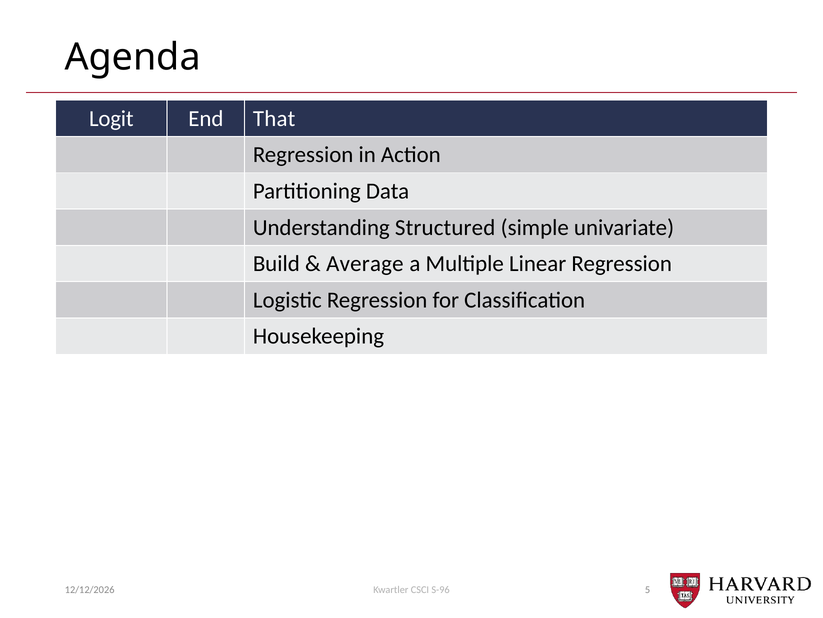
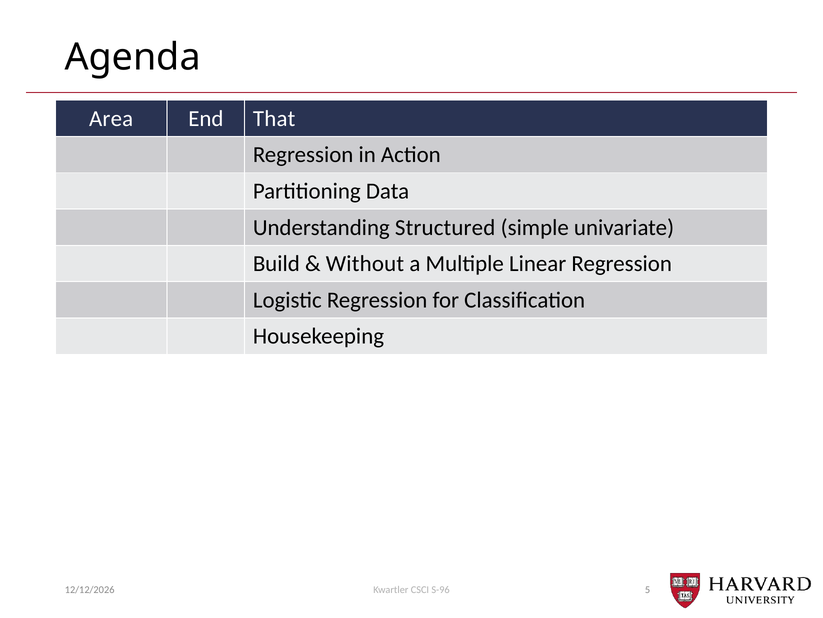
Logit: Logit -> Area (111, 118)
Average: Average -> Without (365, 263)
